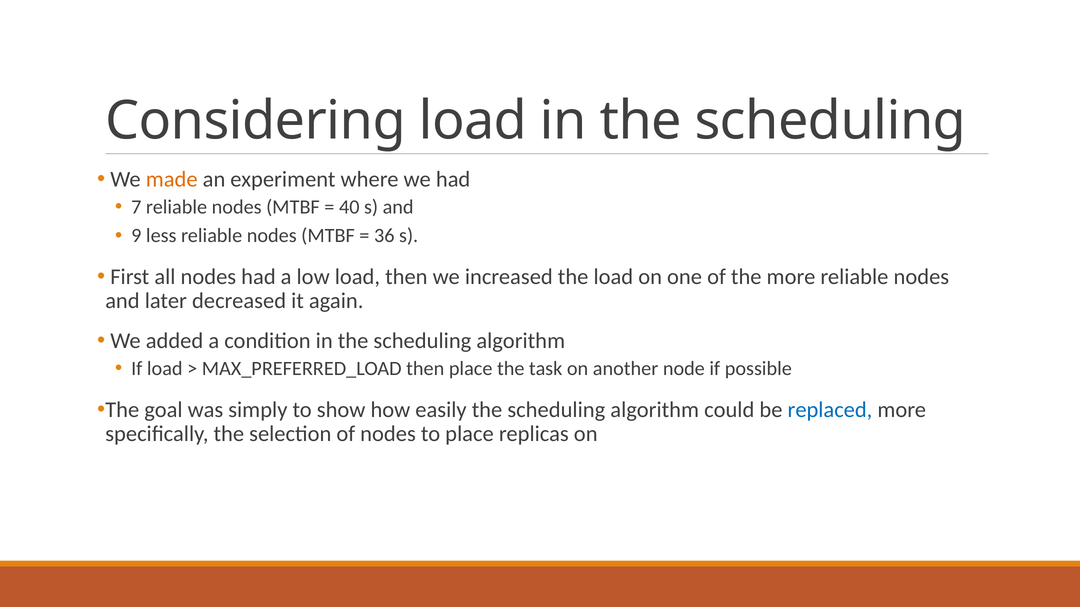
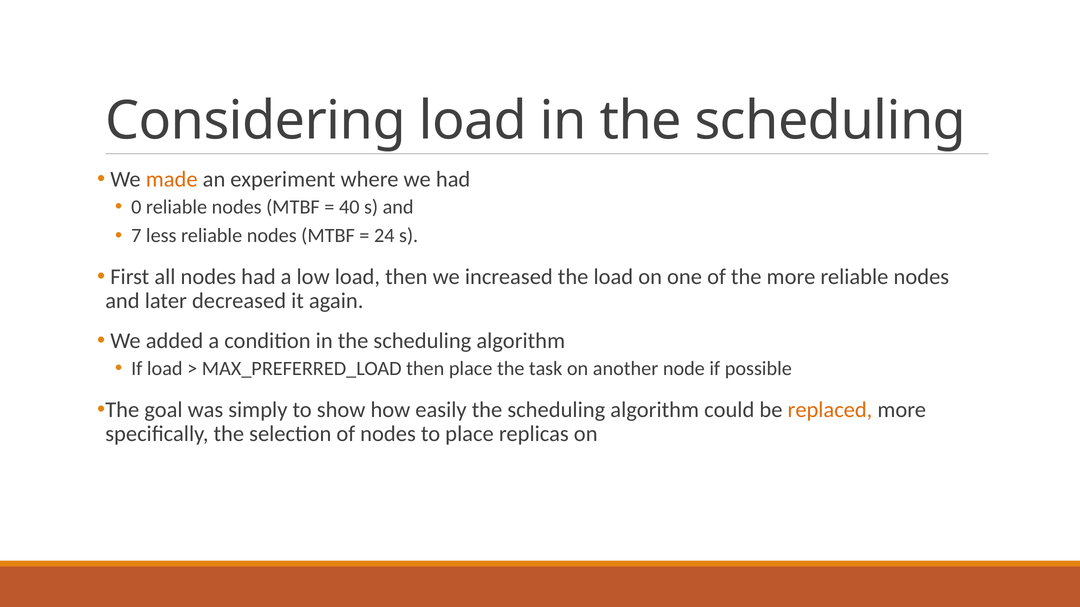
7: 7 -> 0 (136, 207)
9: 9 -> 7 (136, 236)
36: 36 -> 24 (384, 236)
replaced colour: blue -> orange (830, 410)
